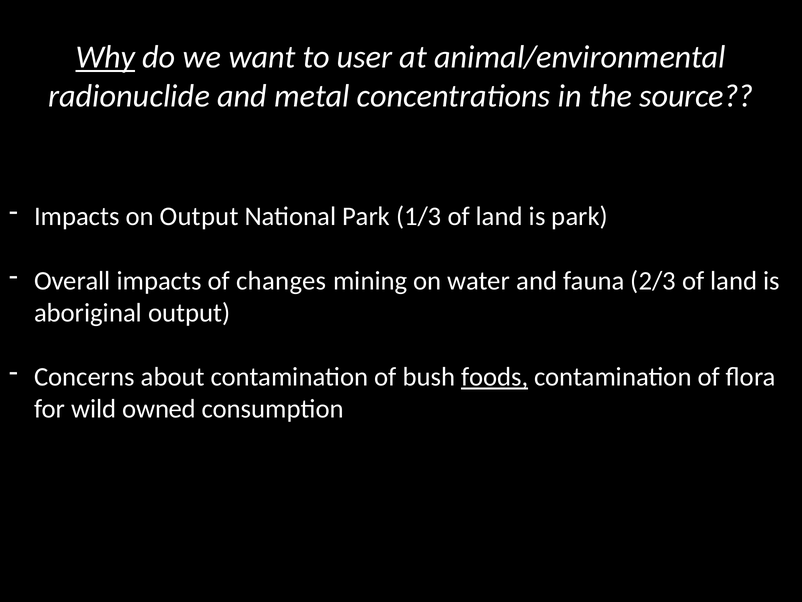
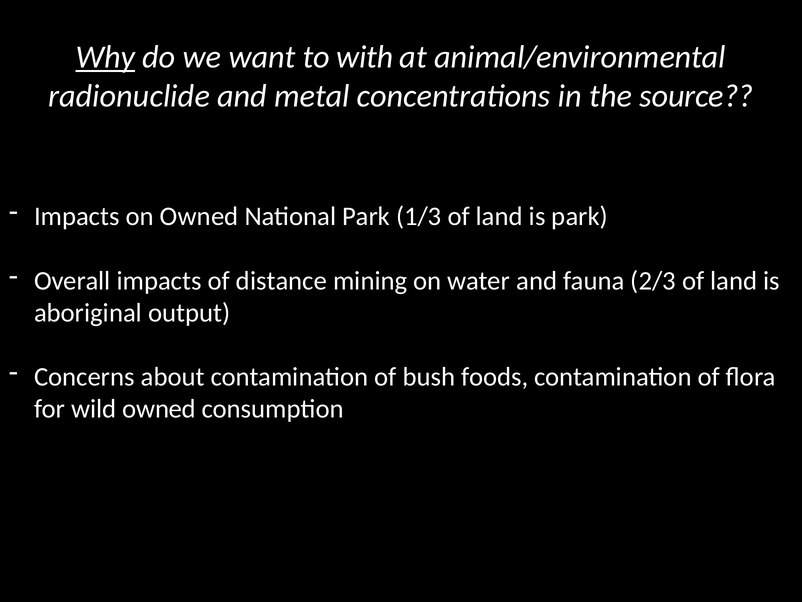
user: user -> with (365, 57)
on Output: Output -> Owned (199, 216)
changes: changes -> distance (282, 280)
foods underline: present -> none (495, 377)
